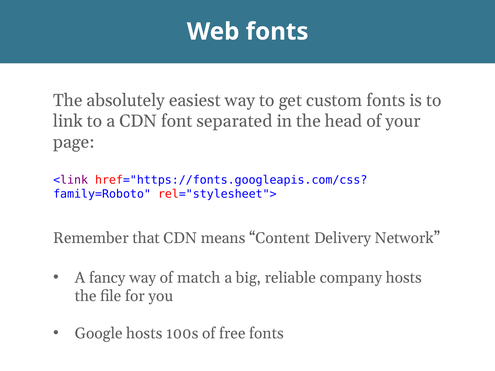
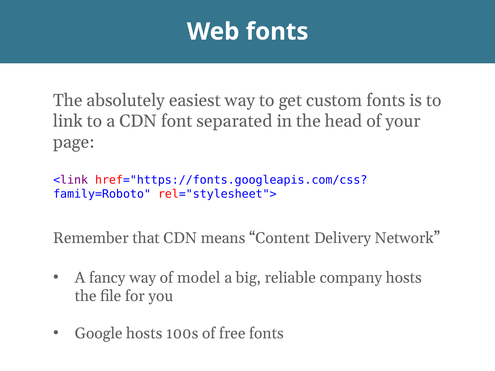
match: match -> model (199, 278)
